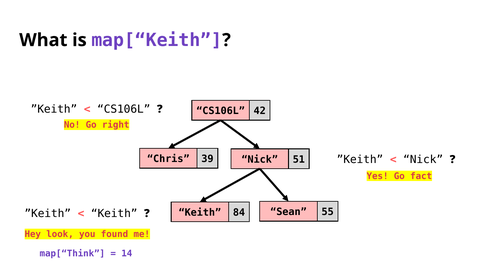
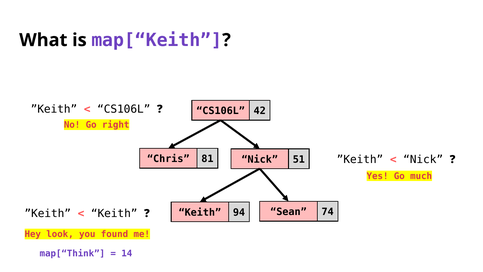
39: 39 -> 81 (207, 159)
fact: fact -> much (421, 176)
84: 84 -> 94 (239, 212)
55: 55 -> 74 (328, 212)
